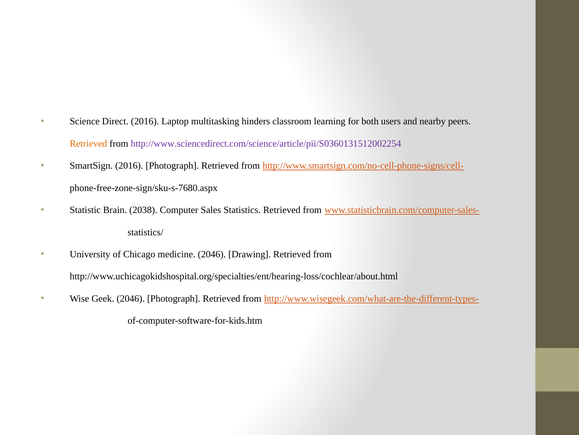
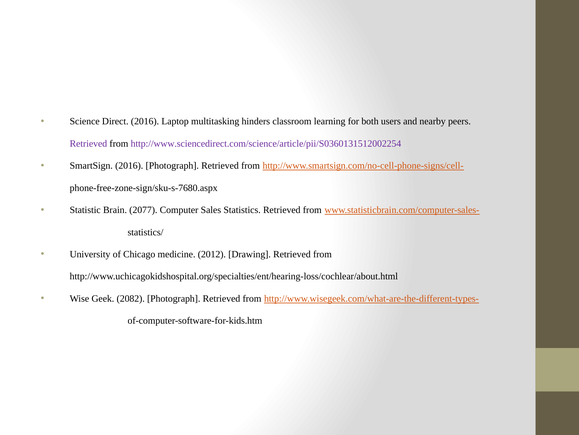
Retrieved colour: orange -> purple (88, 143)
2038: 2038 -> 2077 (143, 210)
medicine 2046: 2046 -> 2012 (212, 254)
Geek 2046: 2046 -> 2082 (131, 298)
